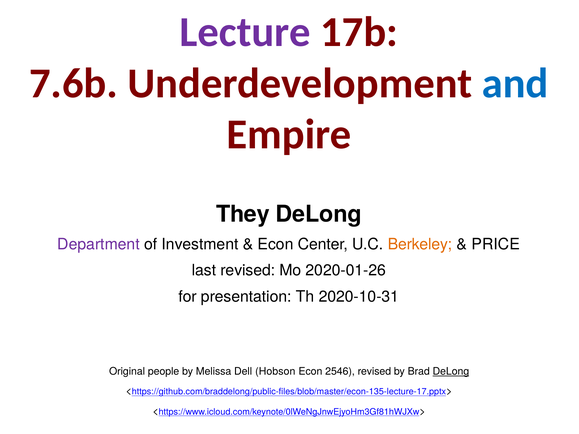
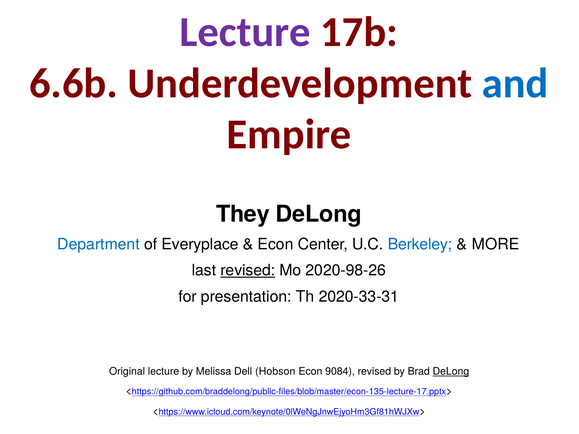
7.6b: 7.6b -> 6.6b (73, 83)
Department colour: purple -> blue (99, 244)
Investment: Investment -> Everyplace (200, 244)
Berkeley colour: orange -> blue (420, 244)
PRICE: PRICE -> MORE (496, 244)
revised underline: none -> present (248, 271)
2020-01-26: 2020-01-26 -> 2020-98-26 (346, 271)
2020-10-31: 2020-10-31 -> 2020-33-31 (359, 297)
Original people: people -> lecture (164, 372)
2546: 2546 -> 9084 (340, 372)
